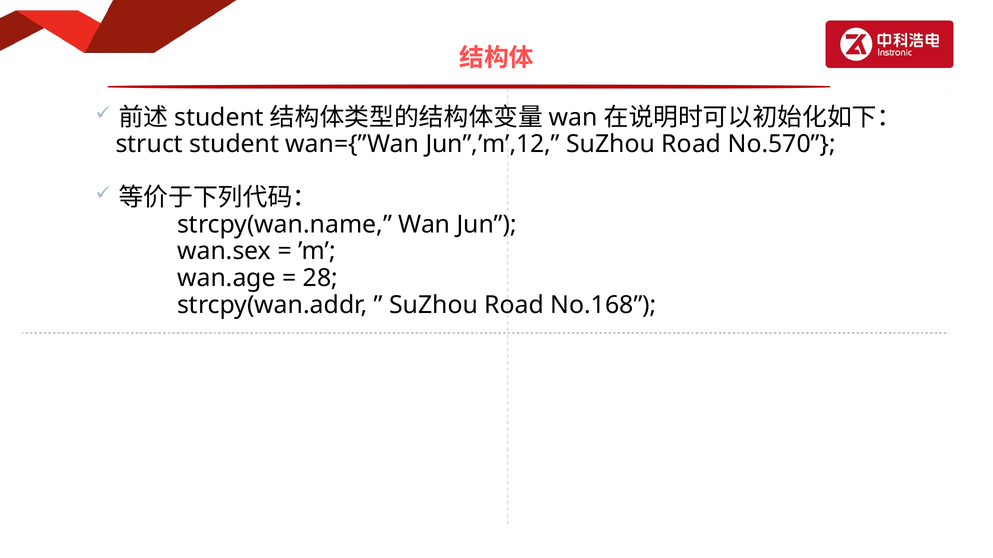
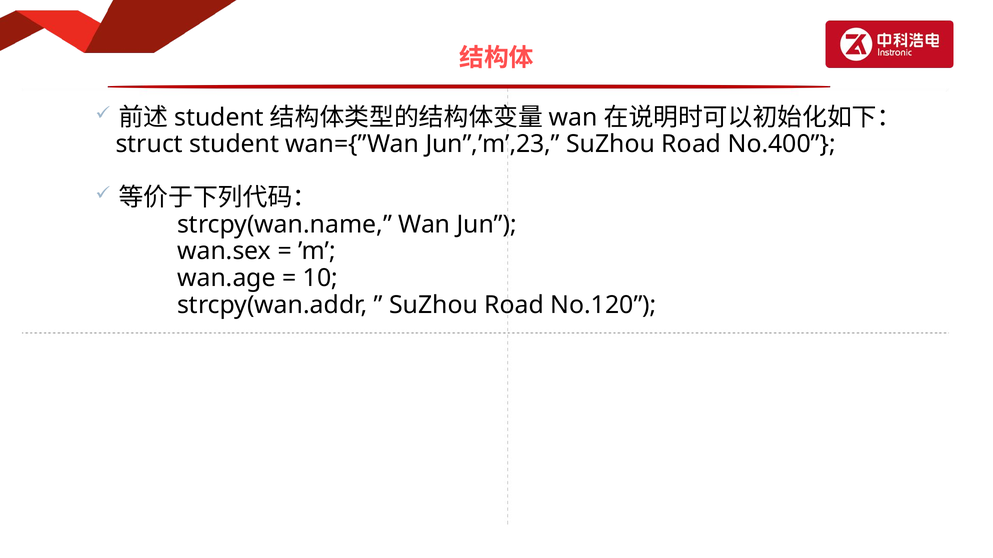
Jun”,’m’,12: Jun”,’m’,12 -> Jun”,’m’,23 (493, 144)
No.570: No.570 -> No.400 (782, 144)
28: 28 -> 10 (320, 278)
No.168: No.168 -> No.120 (603, 305)
